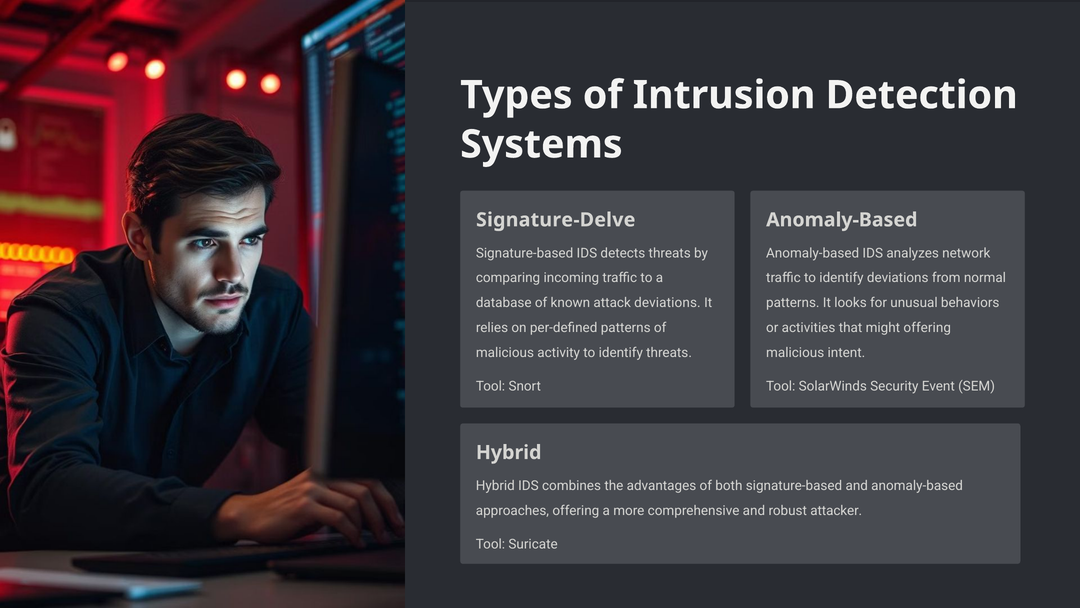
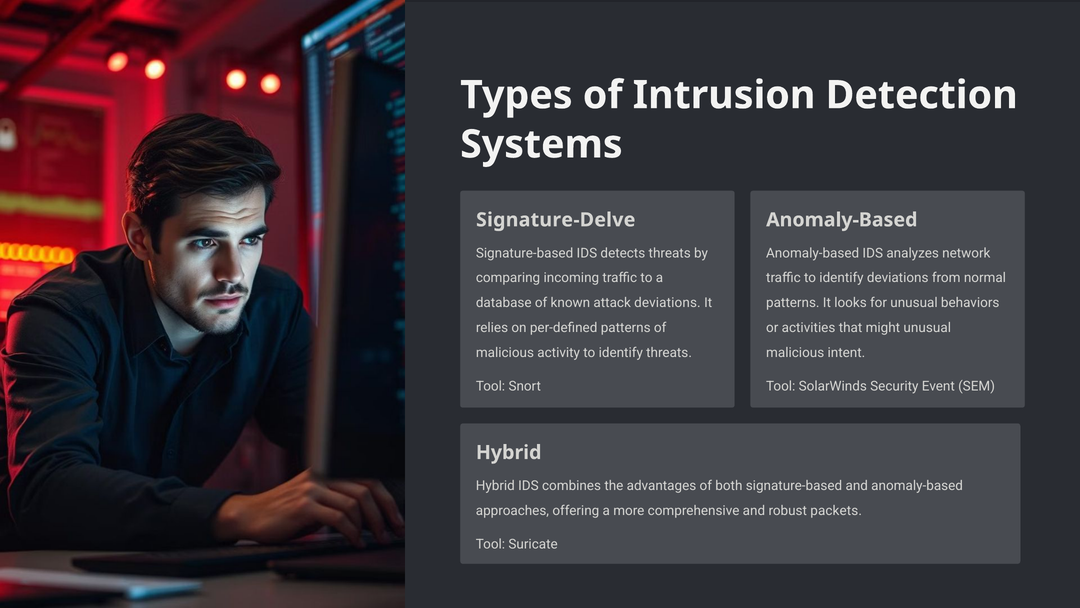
might offering: offering -> unusual (927, 327)
attacker: attacker -> packets (836, 510)
